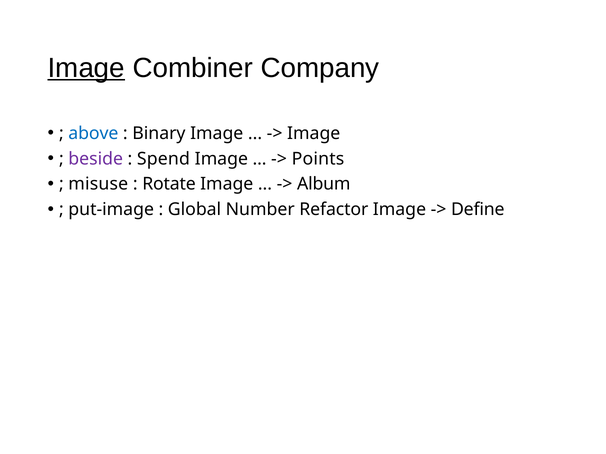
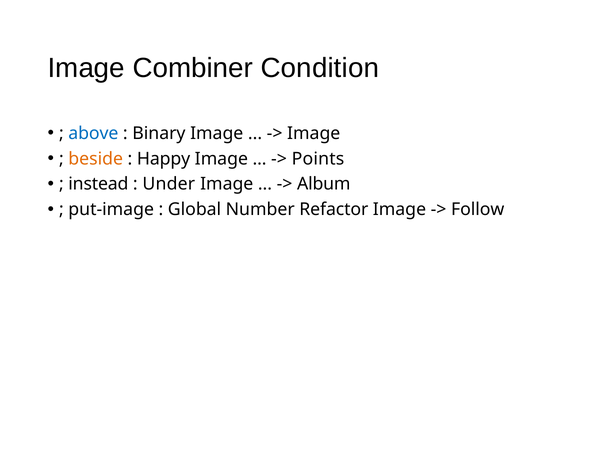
Image underline: present -> none (86, 68)
Company: Company -> Condition (320, 68)
beside colour: purple -> orange (96, 159)
Spend: Spend -> Happy (164, 159)
misuse: misuse -> instead (98, 184)
Rotate: Rotate -> Under (169, 184)
Define: Define -> Follow (478, 210)
